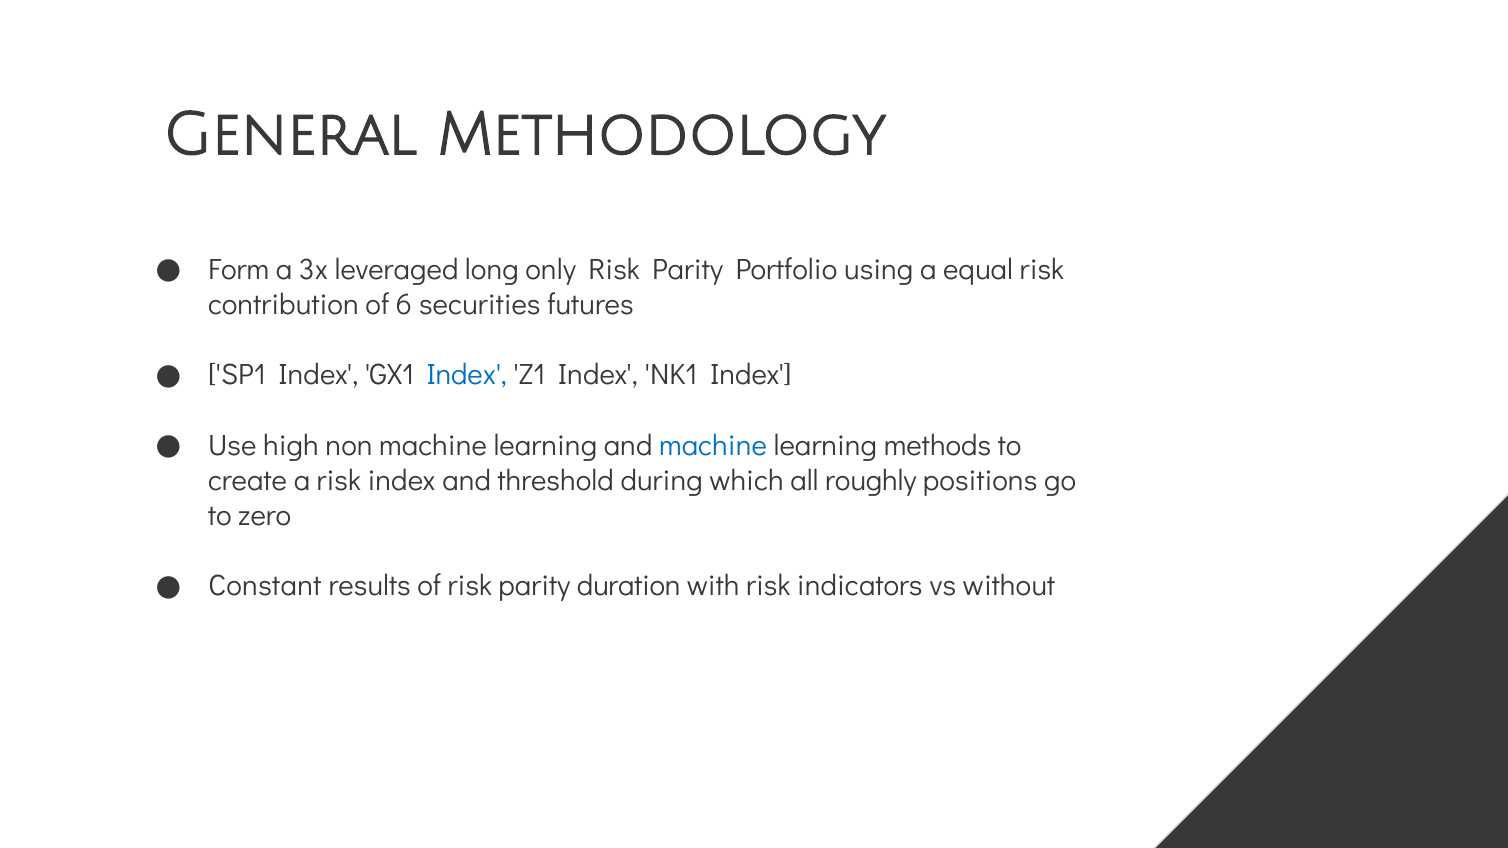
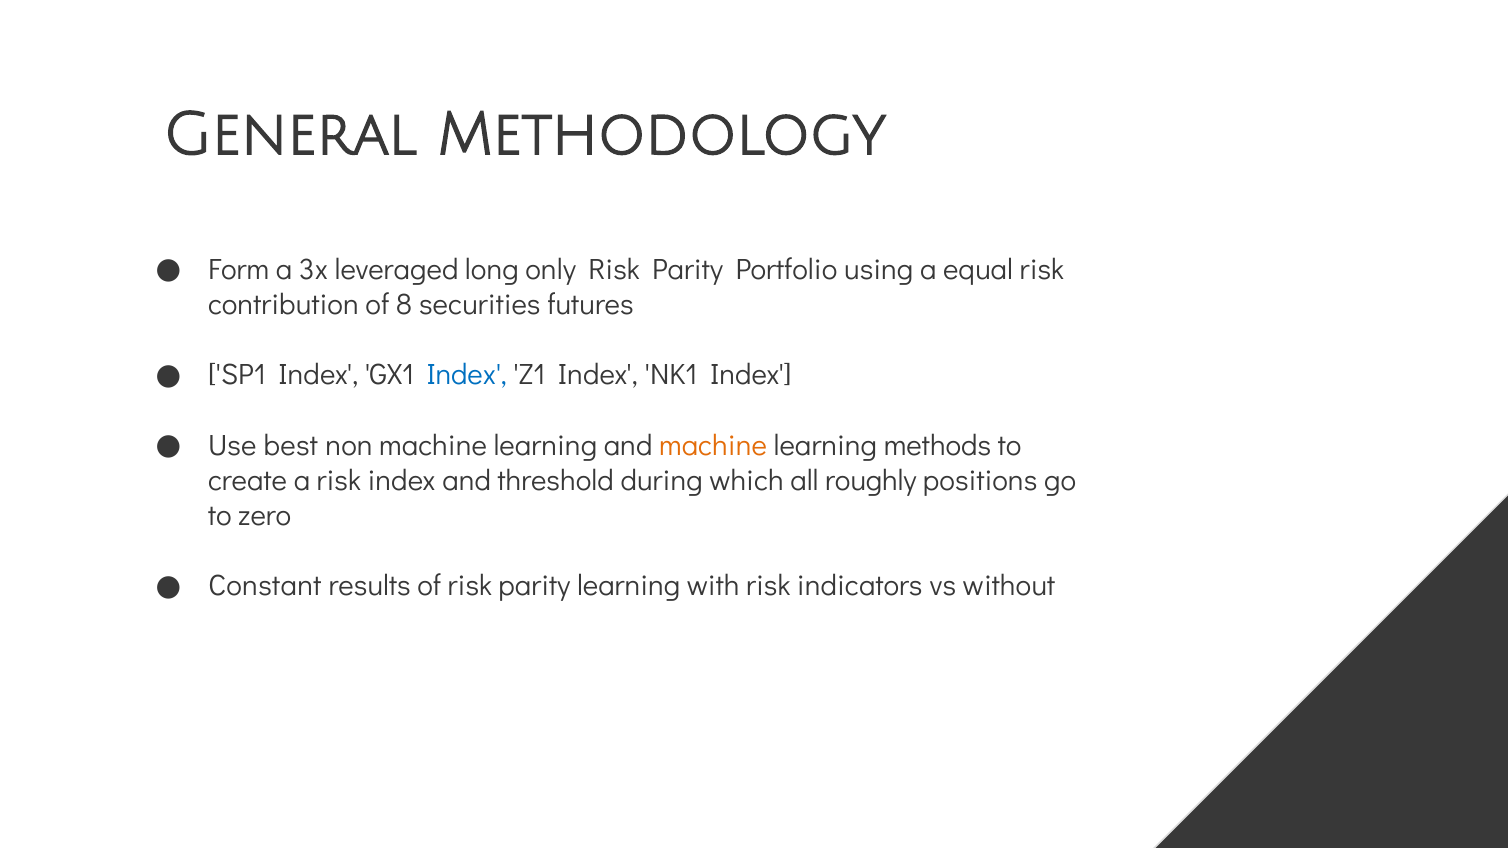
6: 6 -> 8 (404, 305)
high: high -> best (291, 446)
machine colour: blue -> orange (713, 446)
parity duration: duration -> learning (629, 586)
